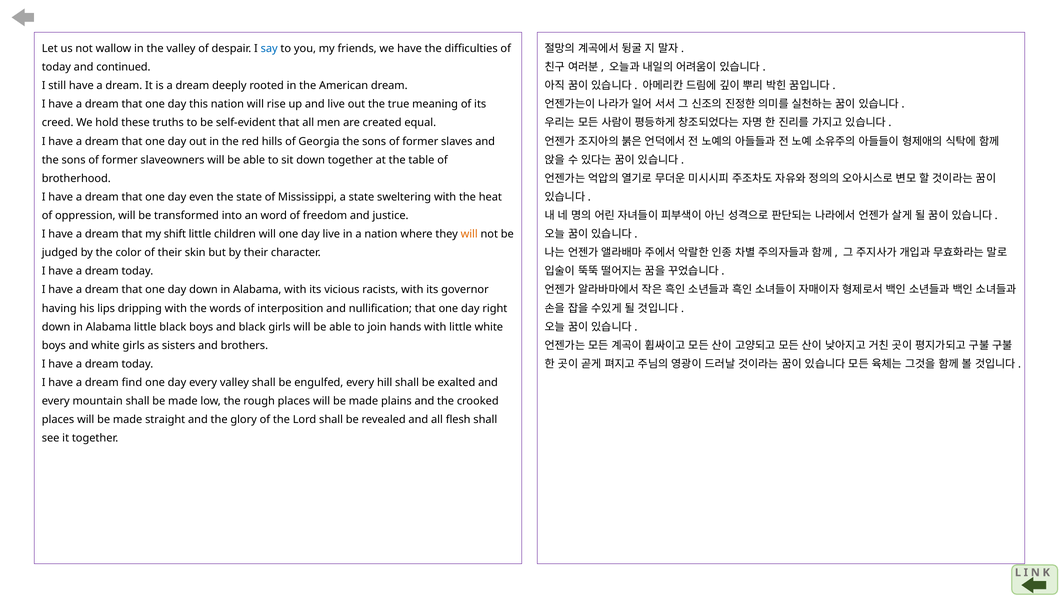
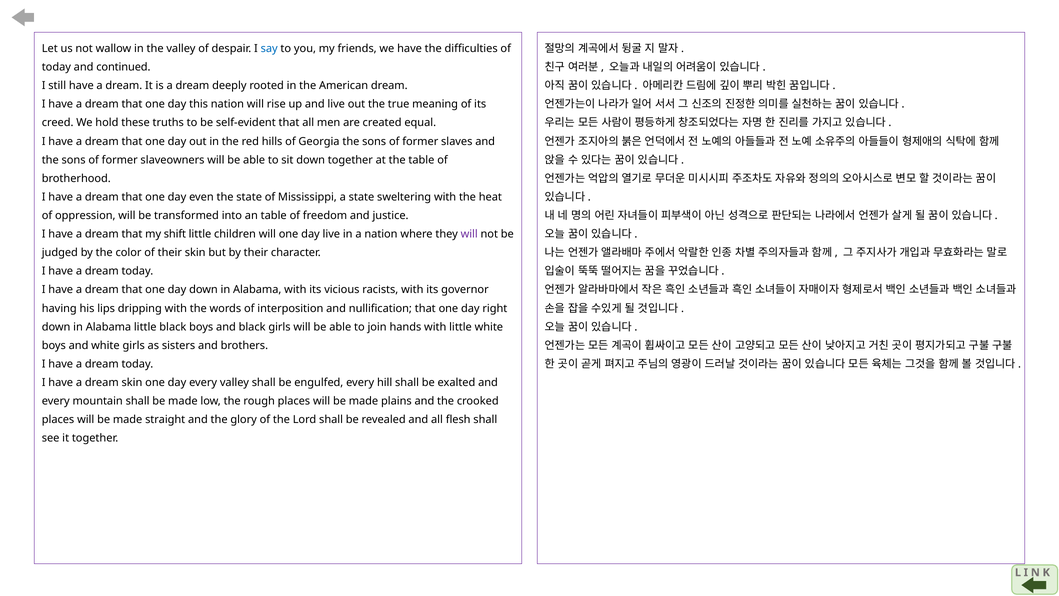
an word: word -> table (274, 215)
will colour: orange -> purple (469, 234)
dream find: find -> skin (132, 382)
